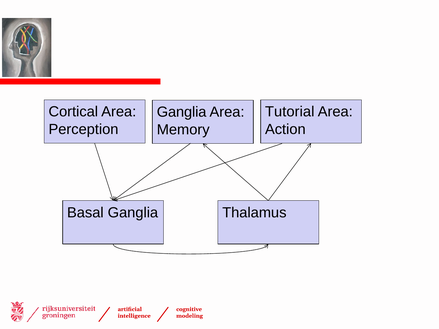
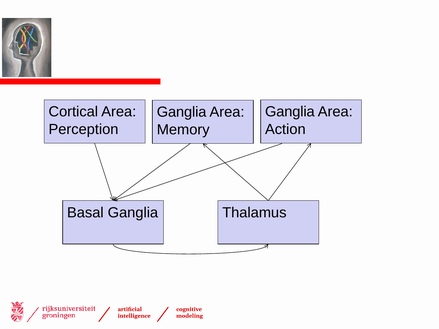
Tutorial: Tutorial -> Ganglia (290, 112)
